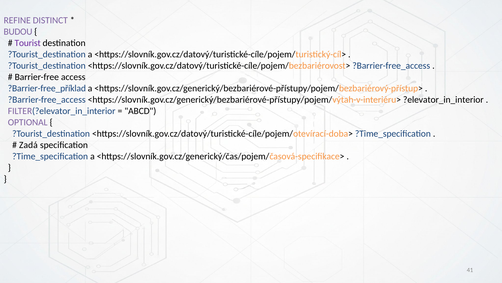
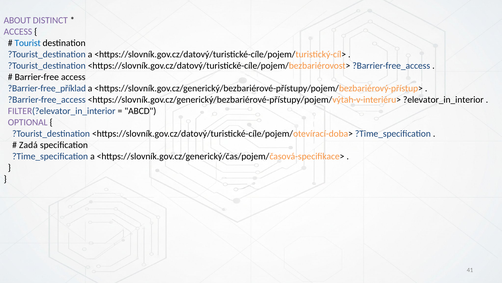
REFINE: REFINE -> ABOUT (17, 20)
BUDOU: BUDOU -> ACCESS (18, 32)
Tourist colour: purple -> blue (28, 43)
